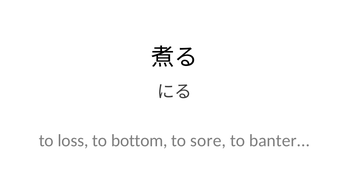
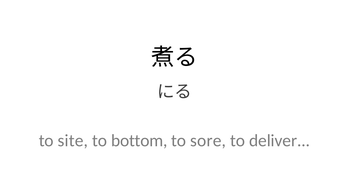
loss: loss -> site (73, 141)
banter: banter -> deliver (280, 141)
